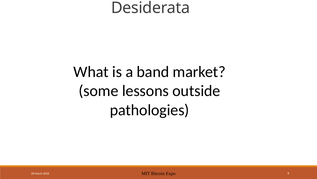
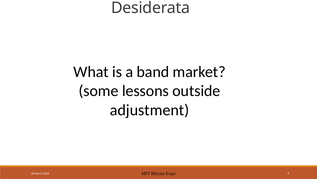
pathologies: pathologies -> adjustment (149, 110)
